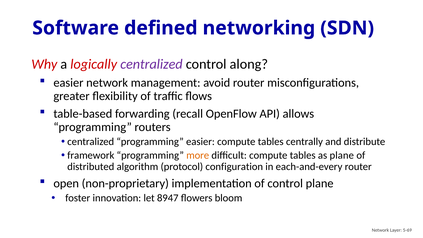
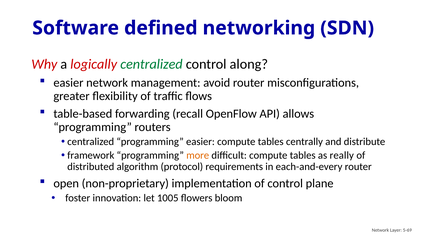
centralized colour: purple -> green (151, 64)
as plane: plane -> really (342, 155)
configuration: configuration -> requirements (234, 167)
8947: 8947 -> 1005 (168, 198)
